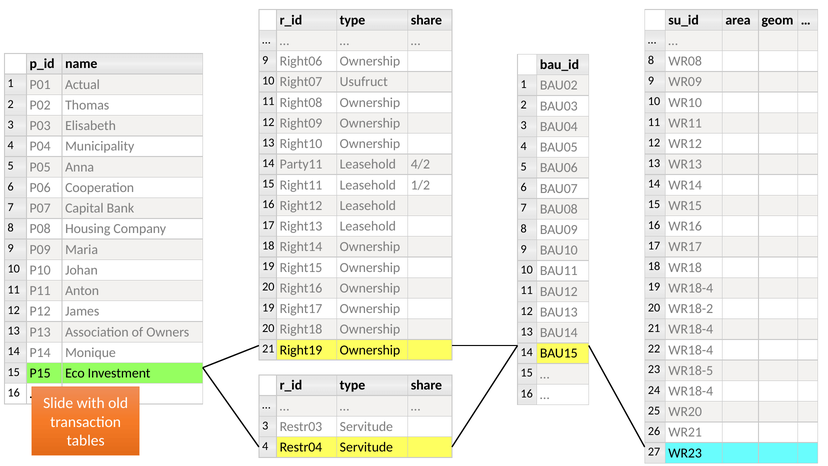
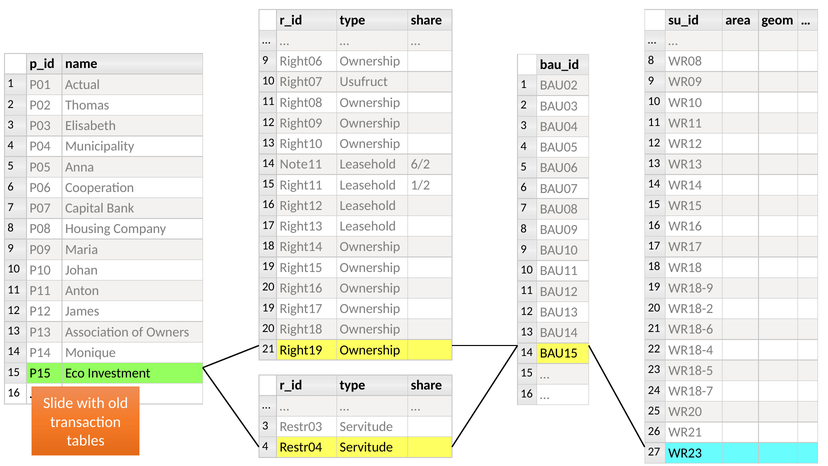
Party11: Party11 -> Note11 (301, 164)
4/2: 4/2 -> 6/2 (420, 164)
19 WR18-4: WR18-4 -> WR18-9 (691, 288)
21 WR18-4: WR18-4 -> WR18-6 (691, 329)
24 WR18-4: WR18-4 -> WR18-7 (691, 391)
